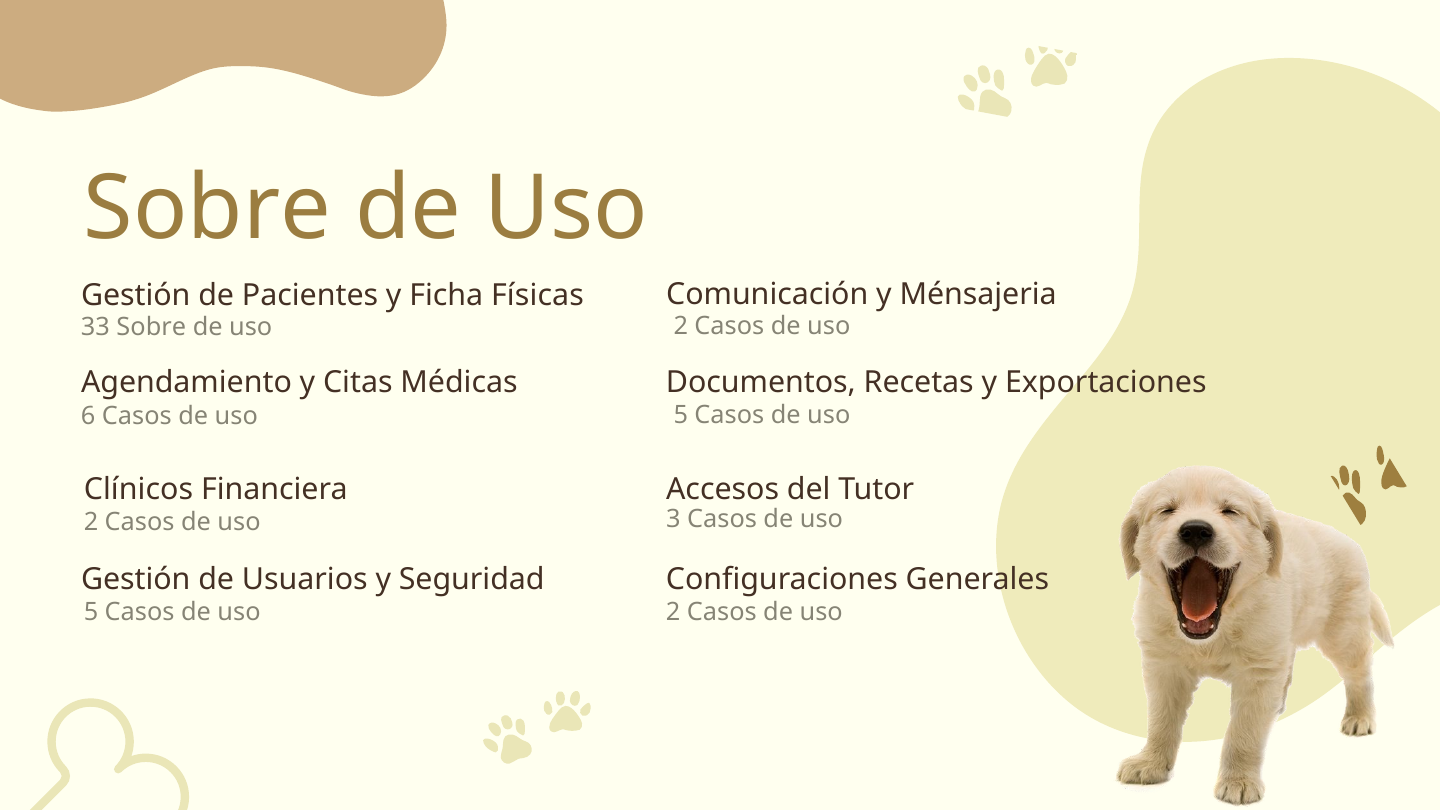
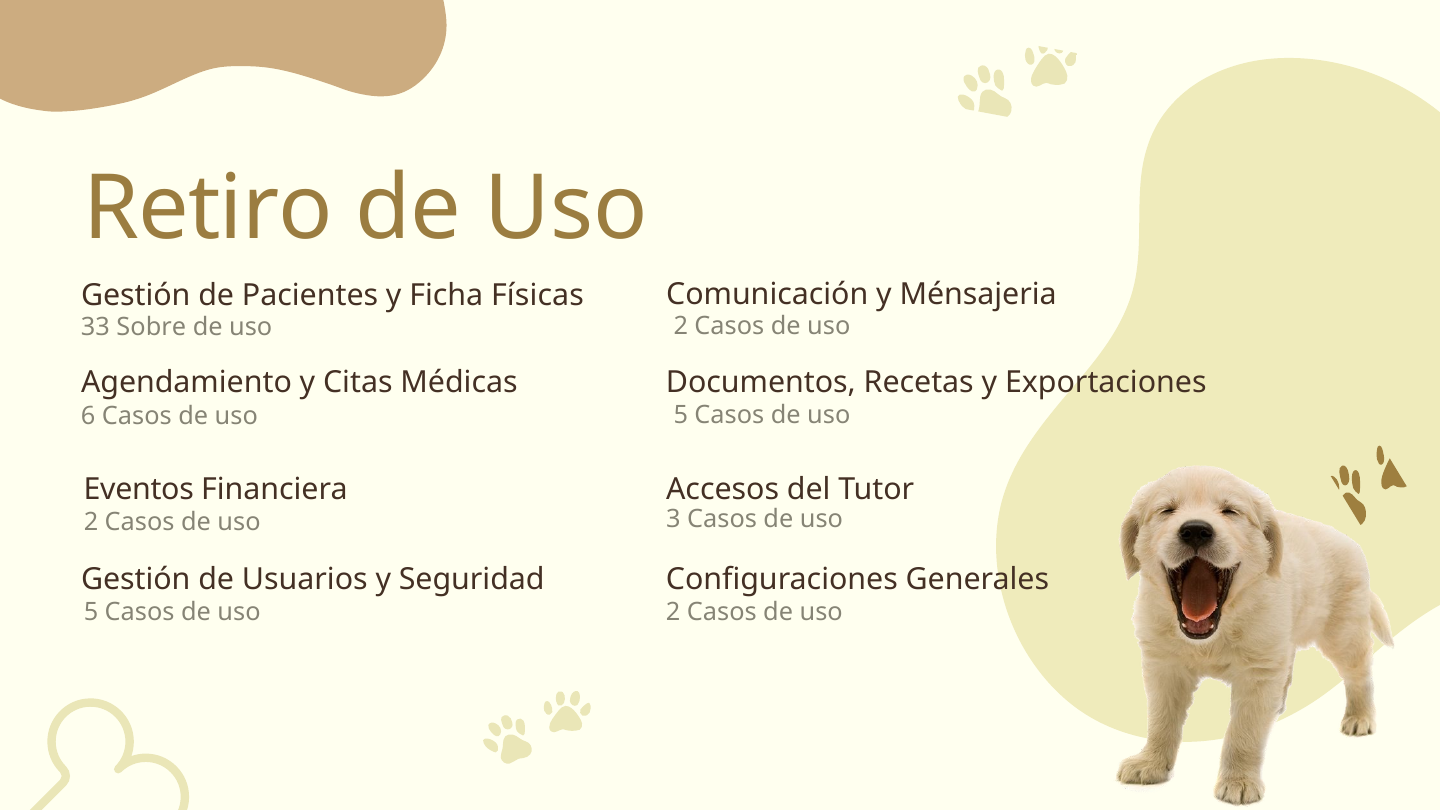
Sobre: Sobre -> Retiro (208, 209)
Clínicos: Clínicos -> Eventos (139, 490)
